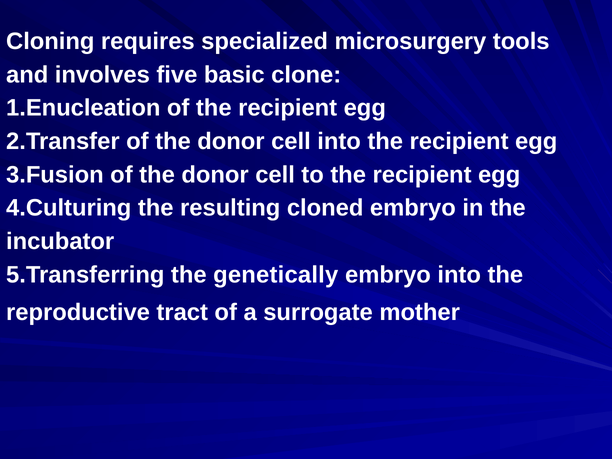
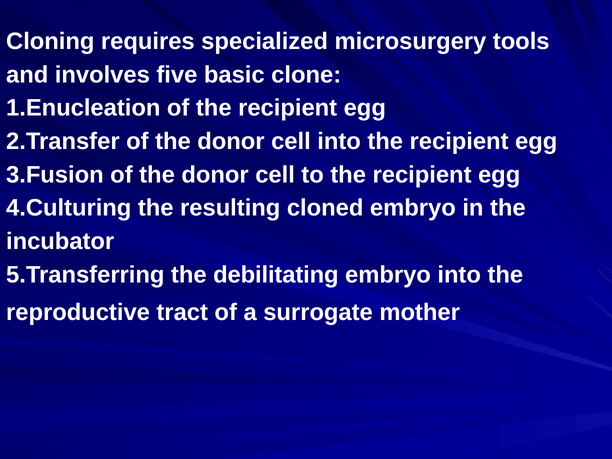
genetically: genetically -> debilitating (276, 275)
